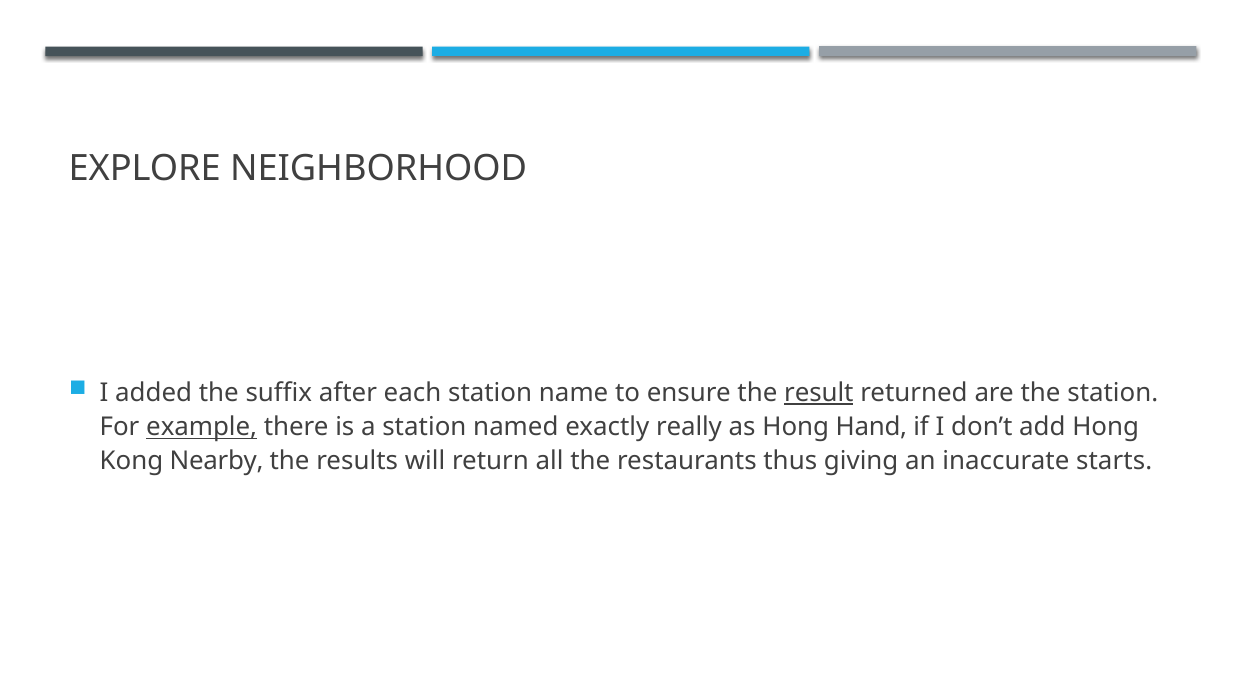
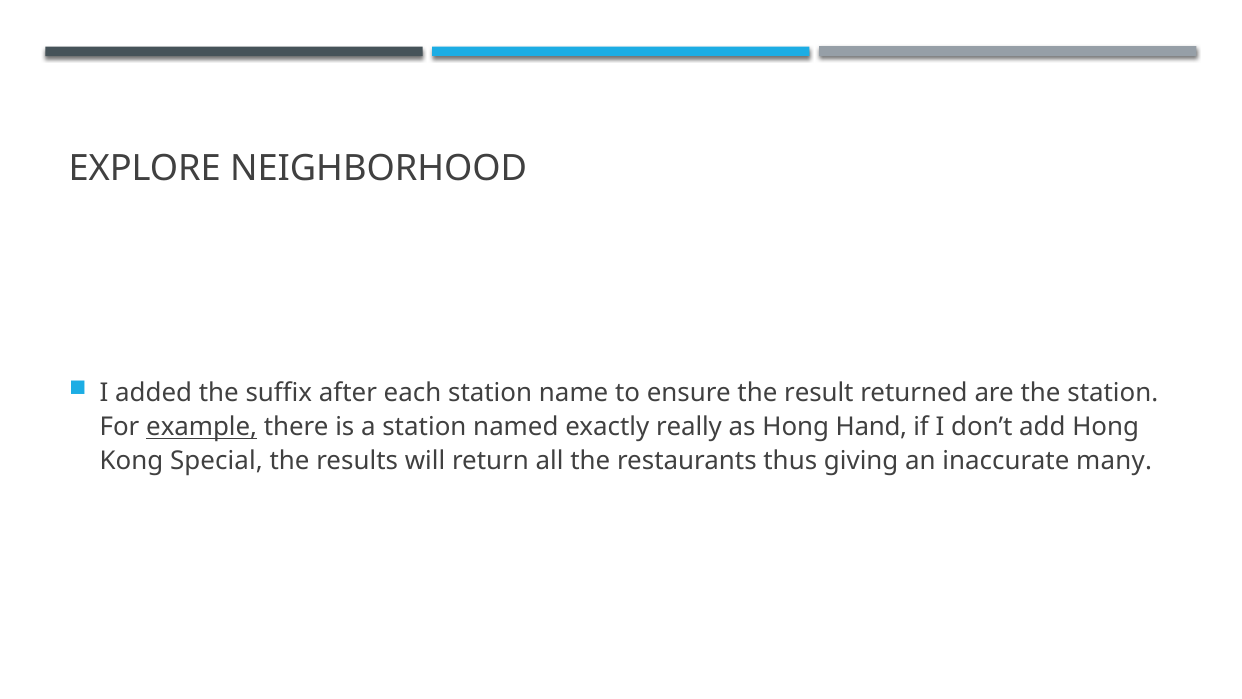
result underline: present -> none (819, 393)
Nearby: Nearby -> Special (216, 461)
starts: starts -> many (1114, 461)
